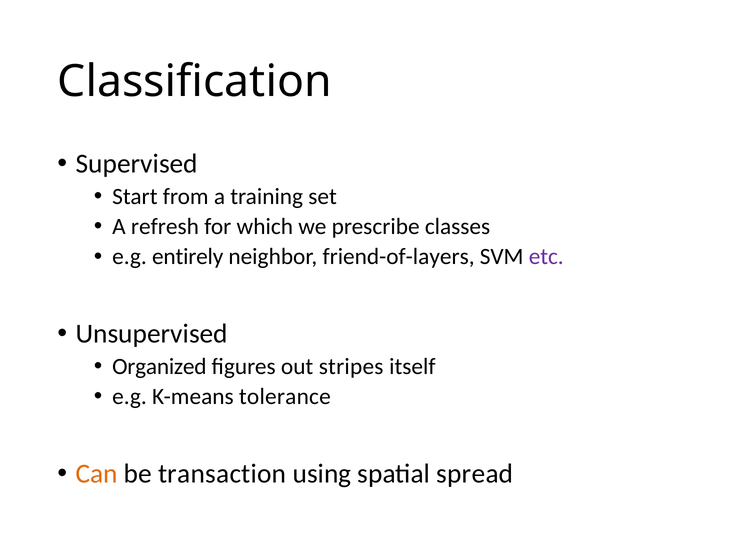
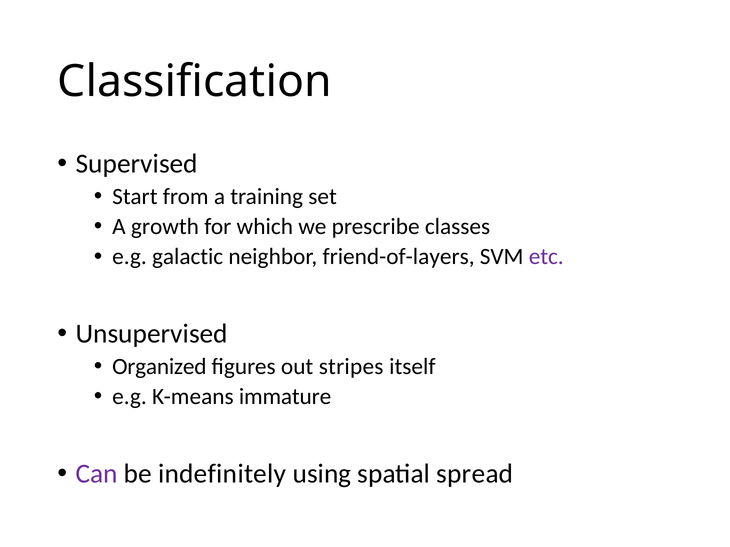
refresh: refresh -> growth (165, 227)
entirely: entirely -> galactic (188, 257)
tolerance: tolerance -> immature (285, 397)
Can colour: orange -> purple (97, 474)
transaction: transaction -> indefinitely (222, 474)
